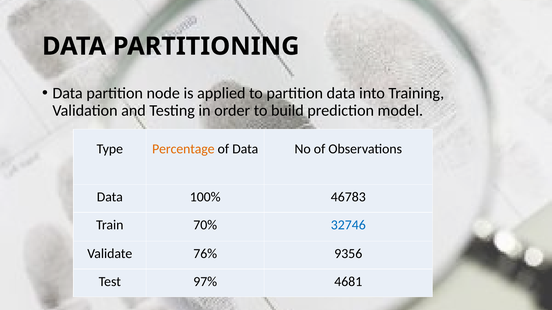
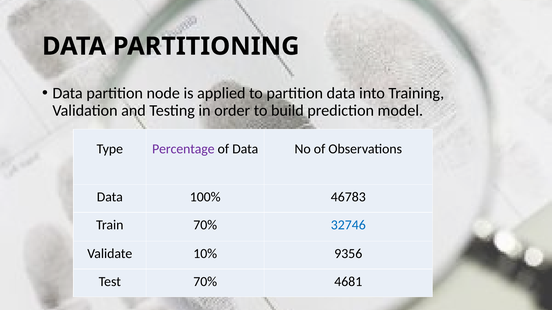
Percentage colour: orange -> purple (183, 149)
76%: 76% -> 10% (205, 254)
Test 97%: 97% -> 70% (205, 282)
